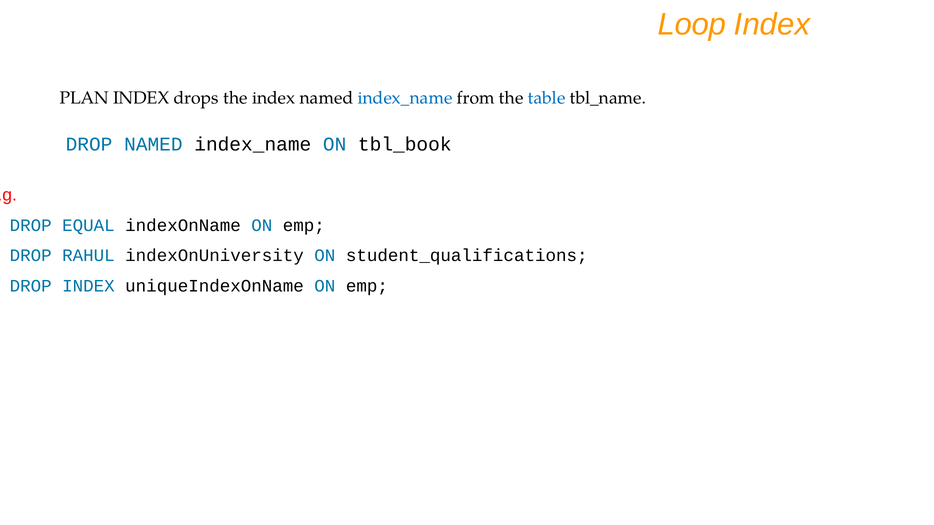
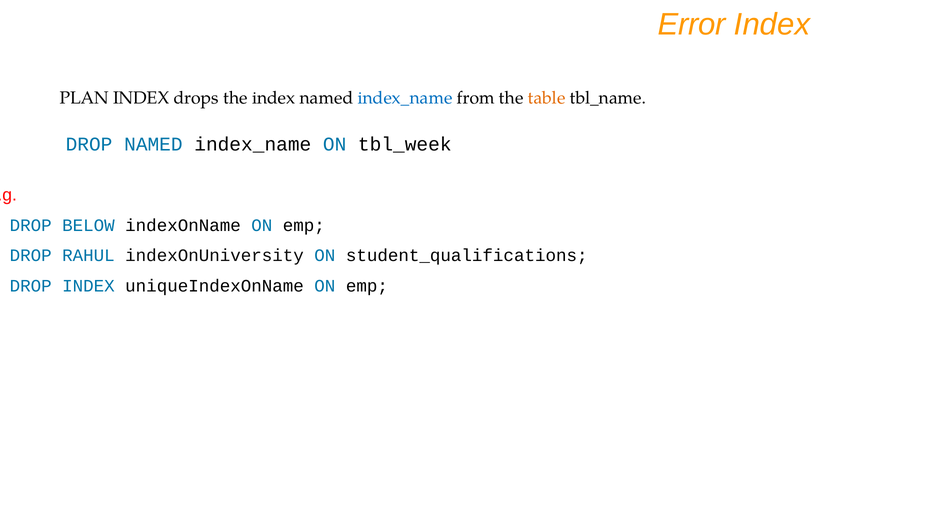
Loop: Loop -> Error (692, 24)
table colour: blue -> orange (547, 98)
tbl_book: tbl_book -> tbl_week (405, 144)
EQUAL: EQUAL -> BELOW (88, 225)
